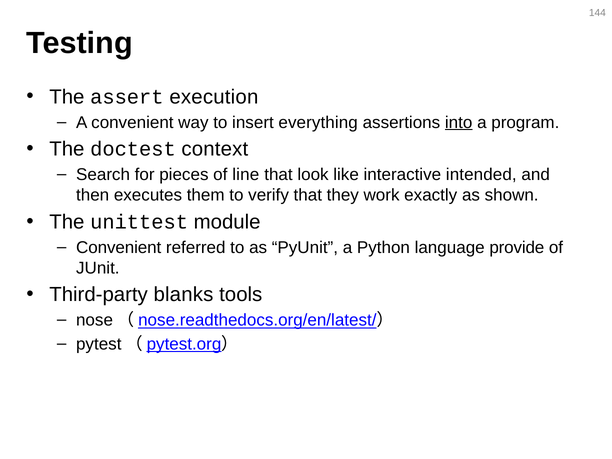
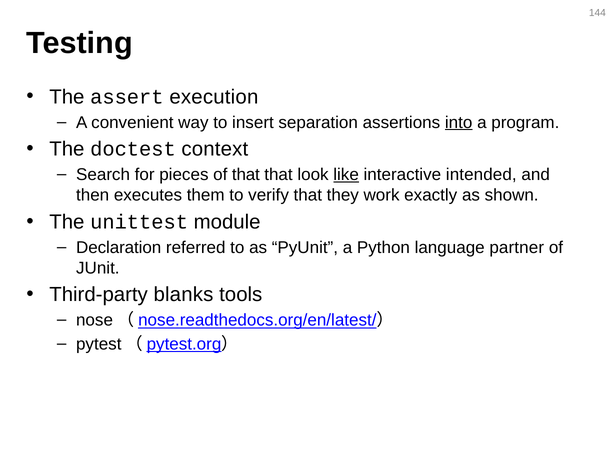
everything: everything -> separation (318, 122)
of line: line -> that (246, 175)
like underline: none -> present (346, 175)
Convenient: Convenient -> Declaration (119, 248)
provide: provide -> partner (517, 248)
